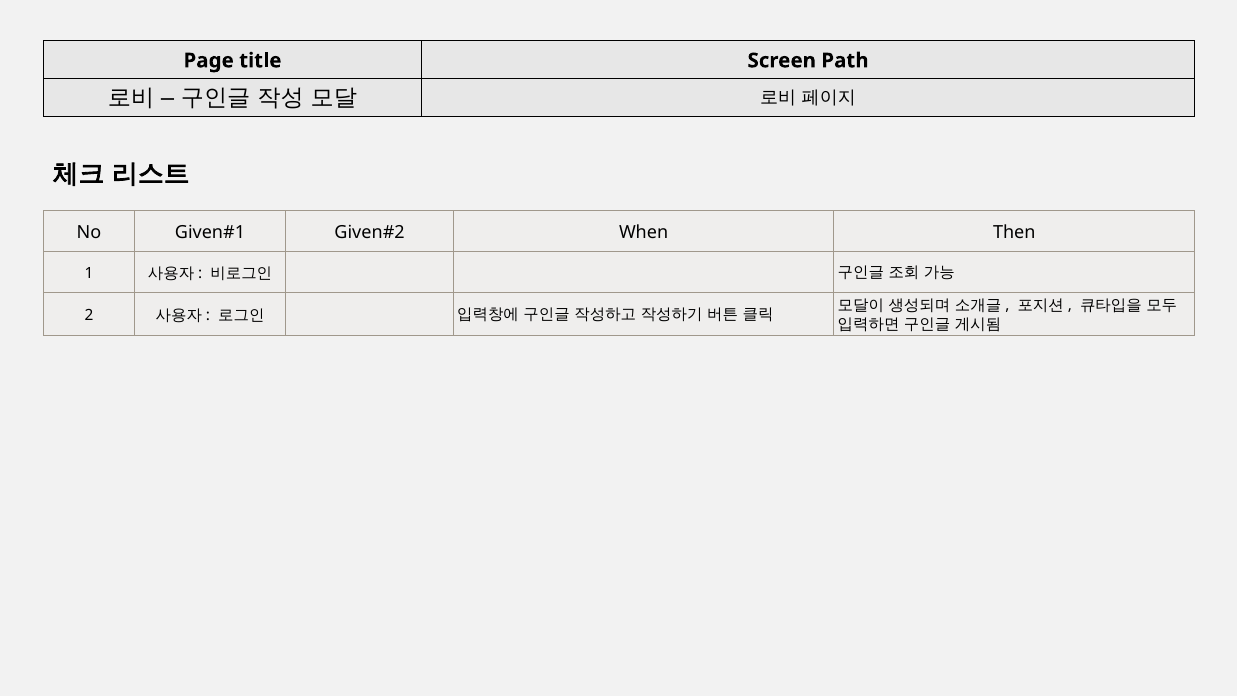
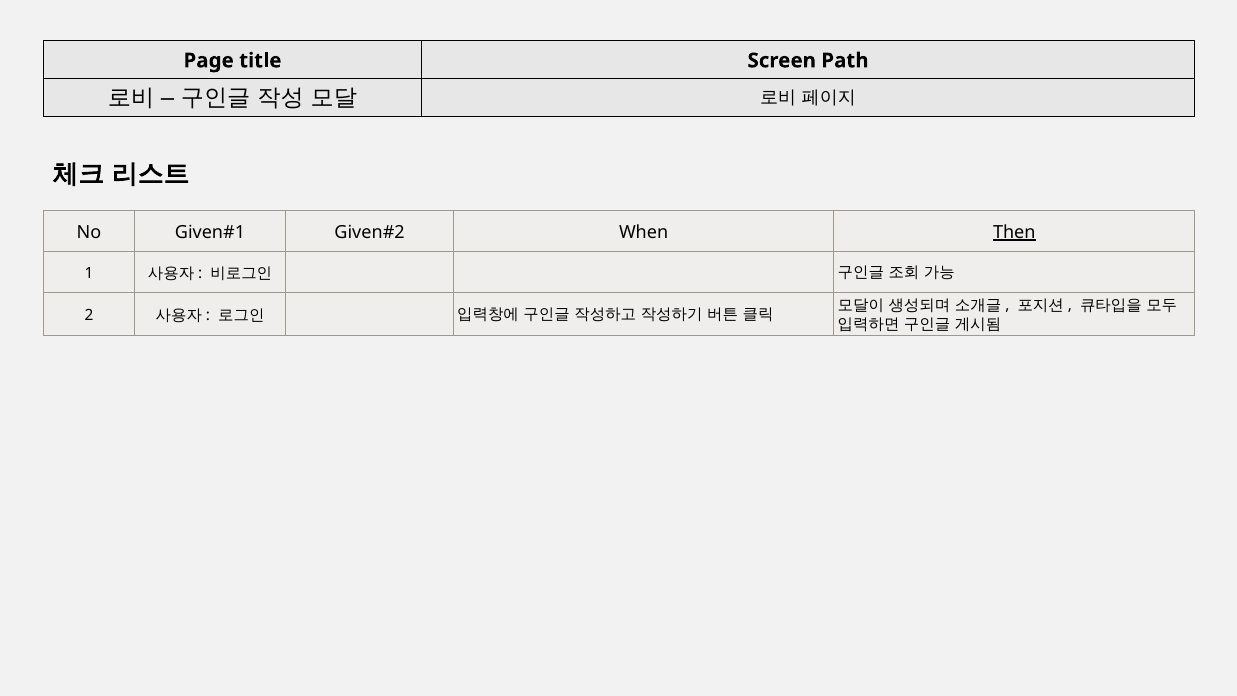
Then underline: none -> present (1014, 232)
